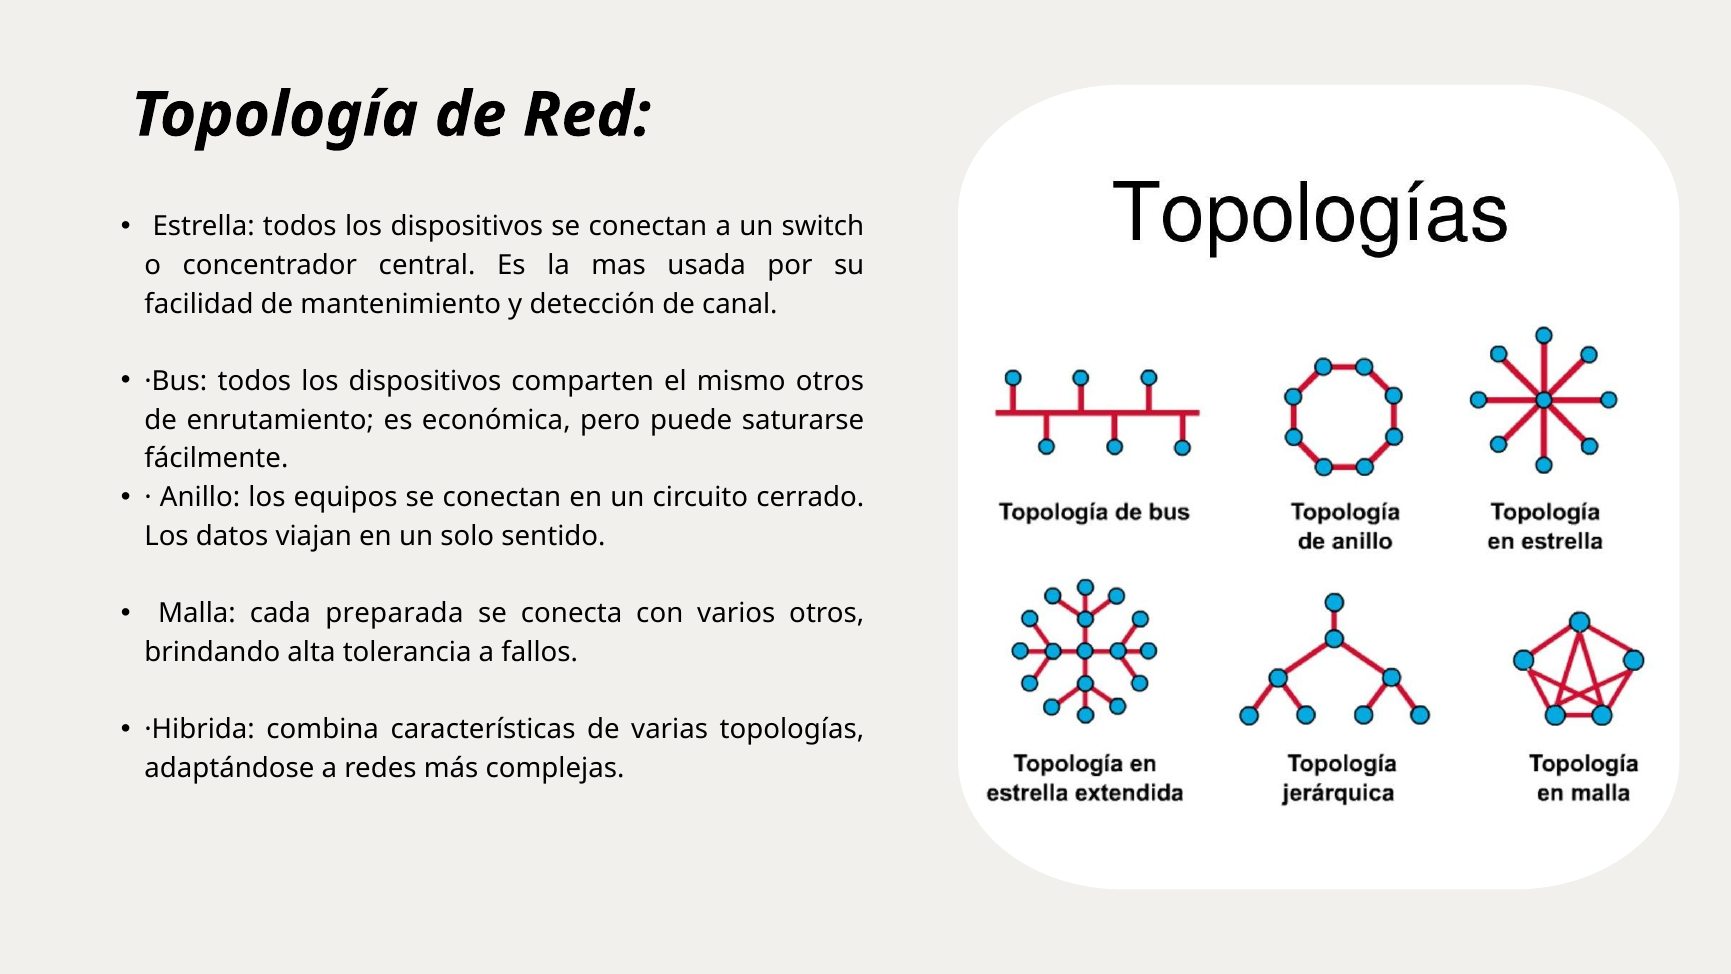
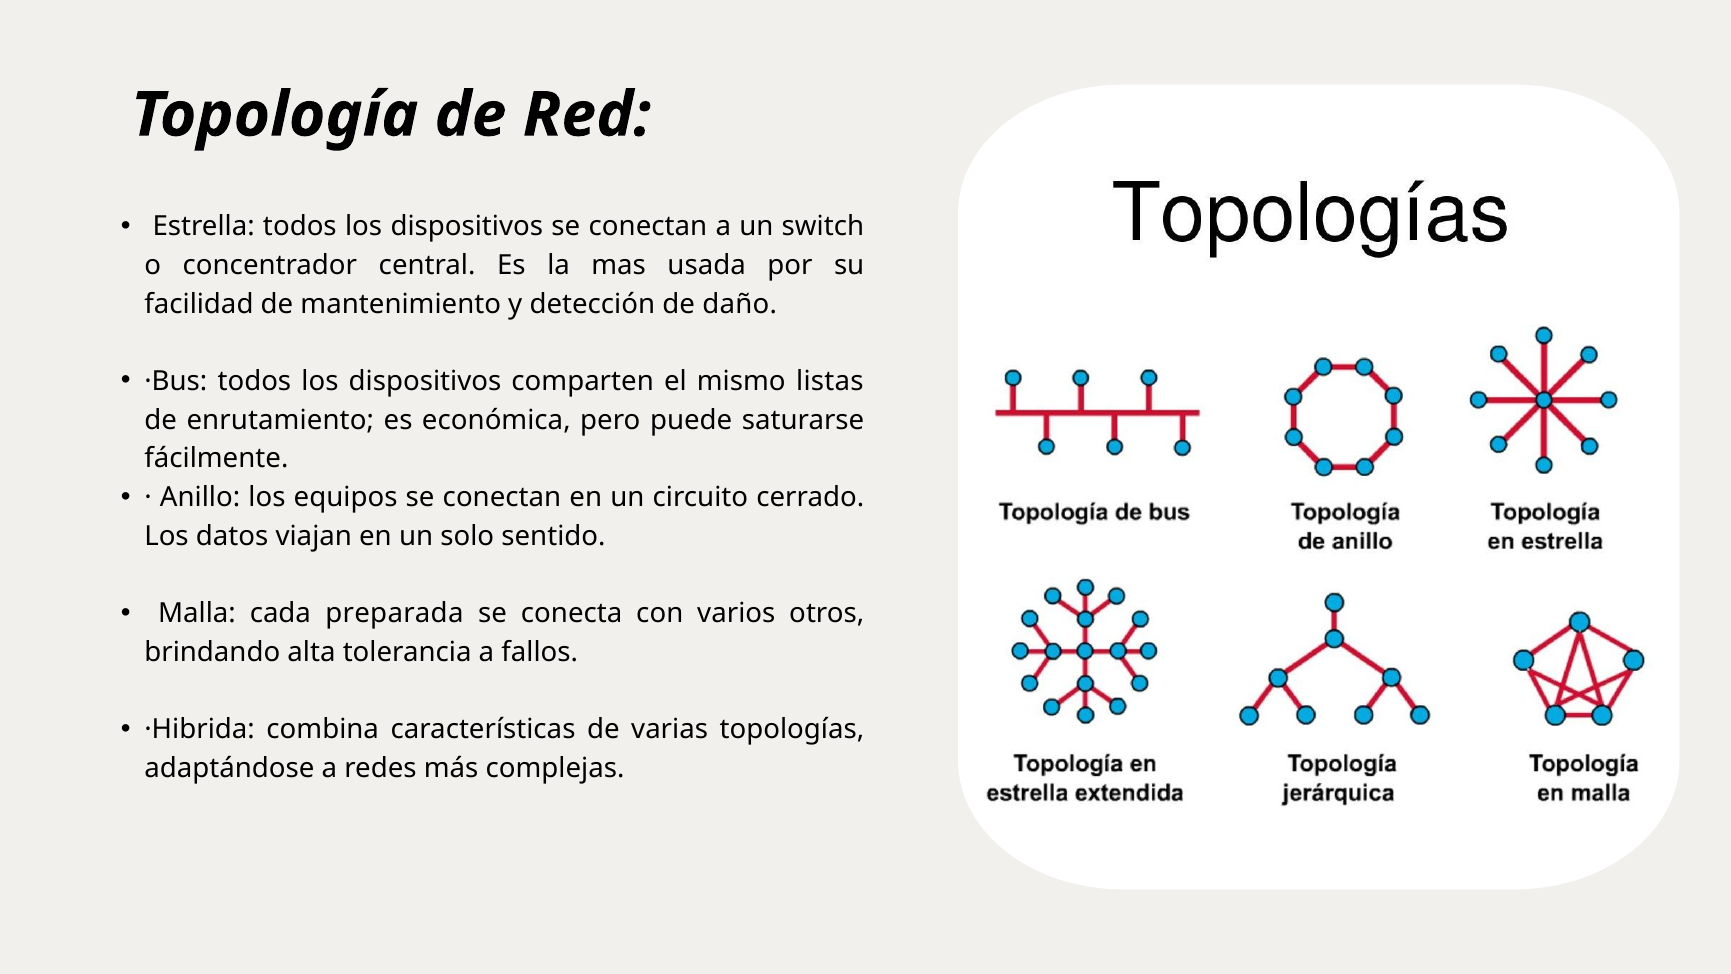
canal: canal -> daño (740, 304)
mismo otros: otros -> listas (830, 381)
